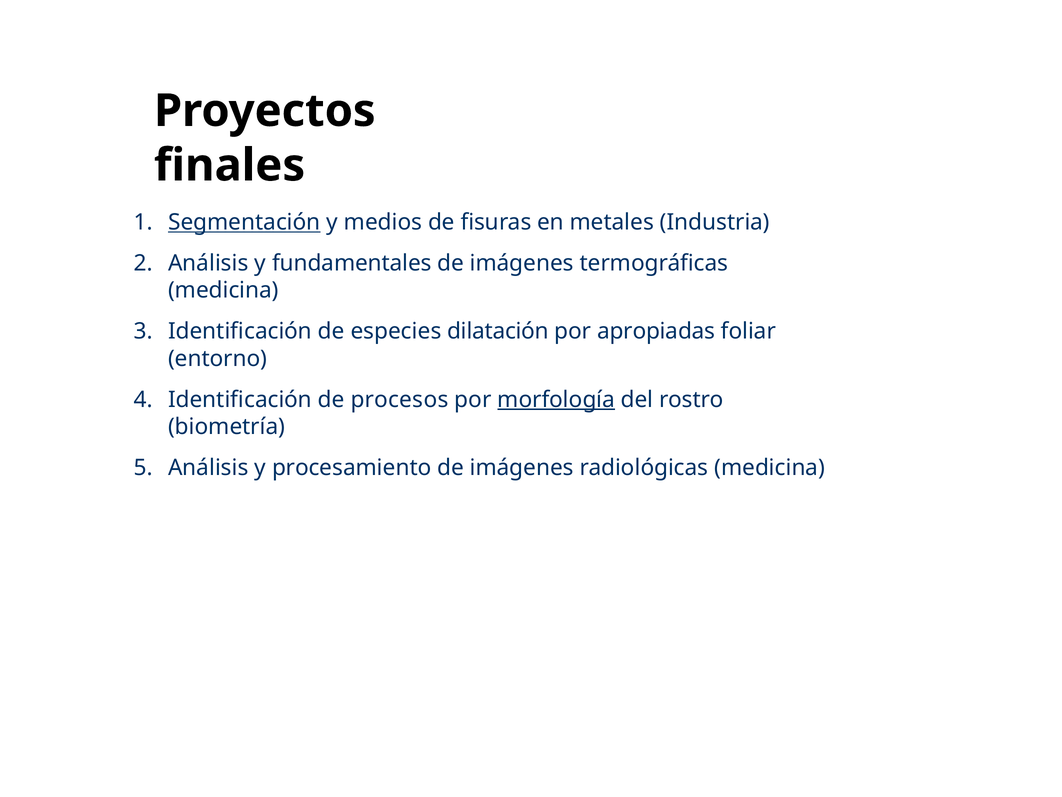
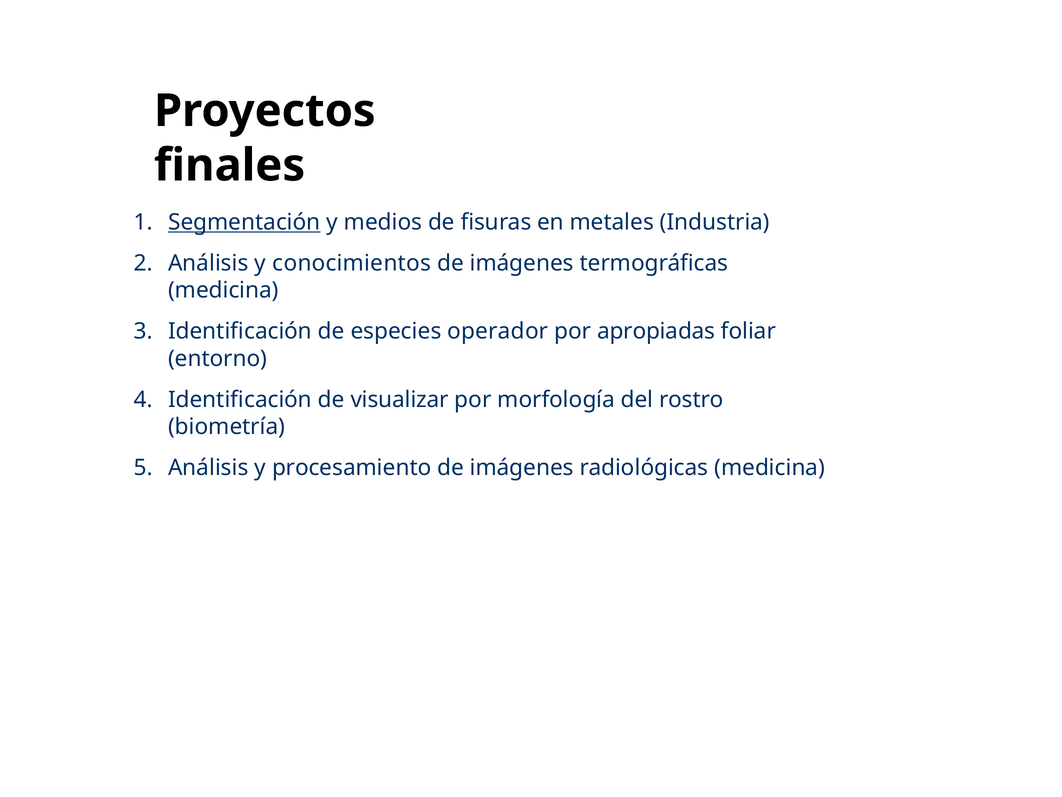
fundamentales: fundamentales -> conocimientos (352, 263)
dilatación: dilatación -> operador (498, 331)
procesos: procesos -> visualizar (400, 399)
morfología underline: present -> none (556, 399)
